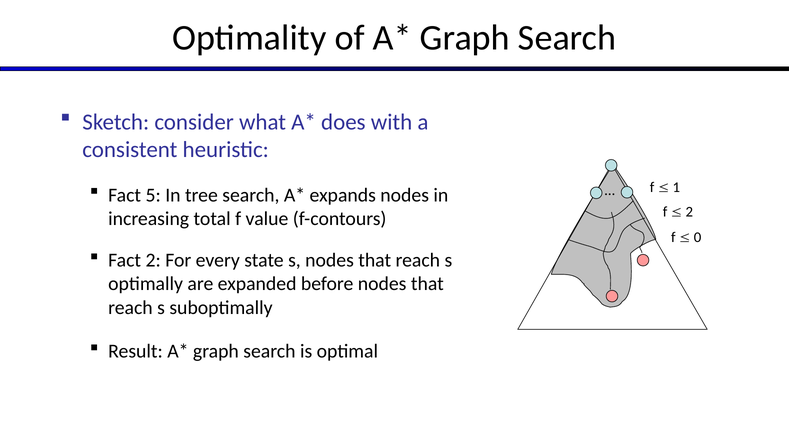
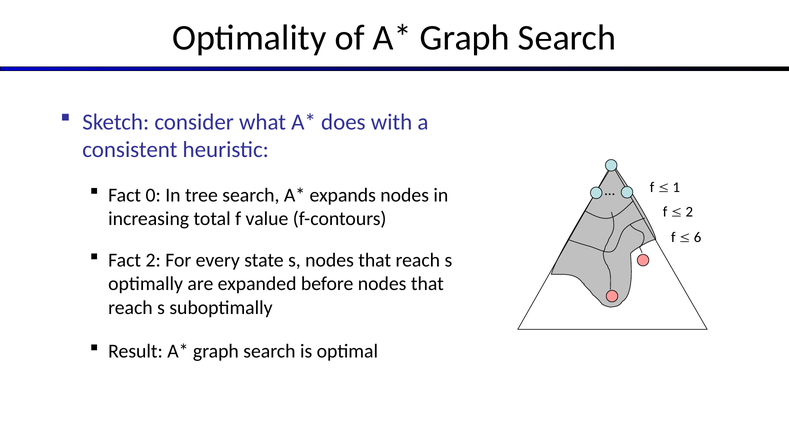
5: 5 -> 0 (153, 195)
0: 0 -> 6 (698, 237)
